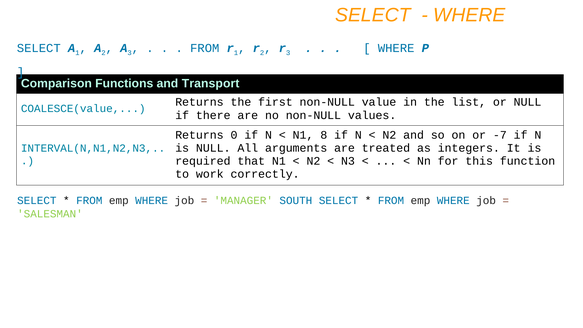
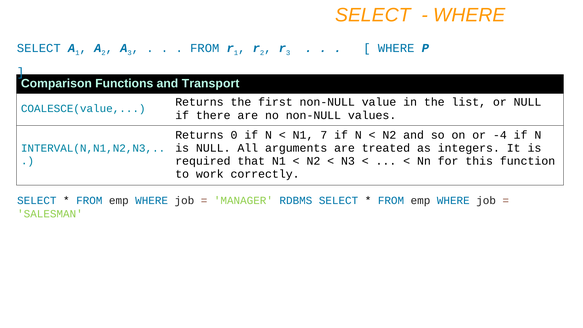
8: 8 -> 7 (324, 135)
-7: -7 -> -4 (500, 135)
SOUTH: SOUTH -> RDBMS (296, 201)
